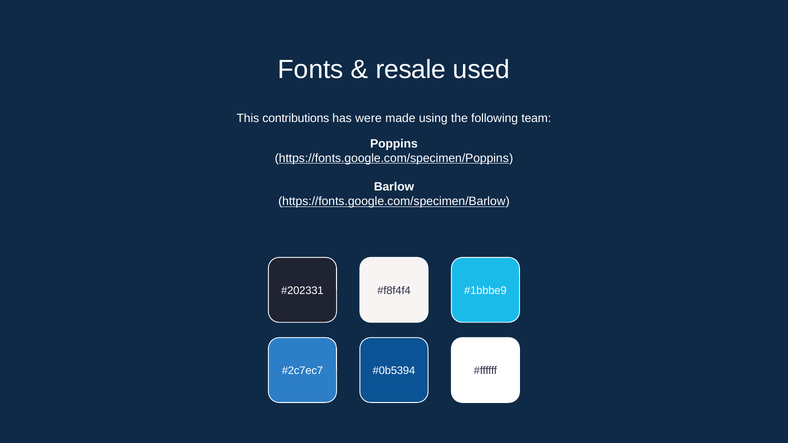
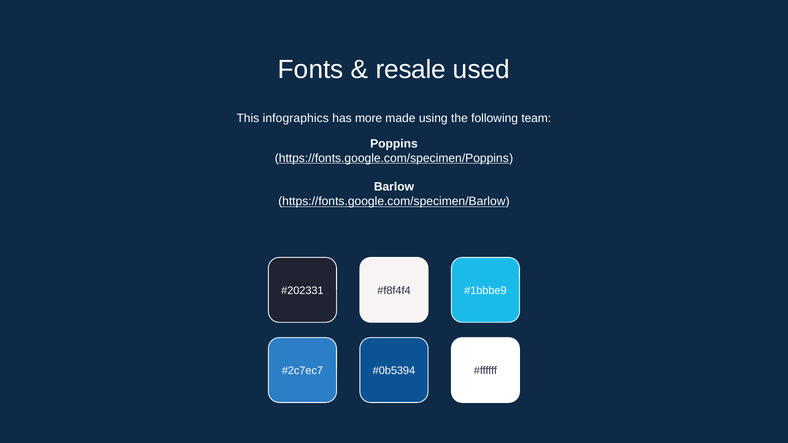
contributions: contributions -> infographics (296, 118)
were: were -> more (369, 118)
